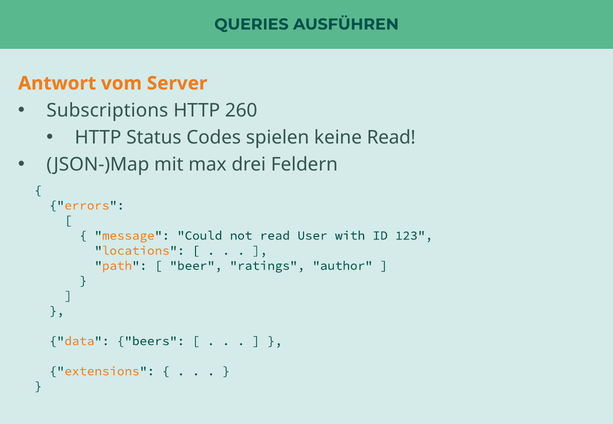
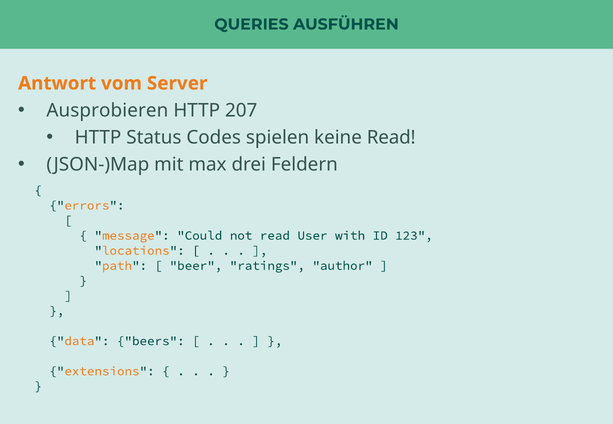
Subscriptions: Subscriptions -> Ausprobieren (107, 111)
260: 260 -> 207 (241, 111)
